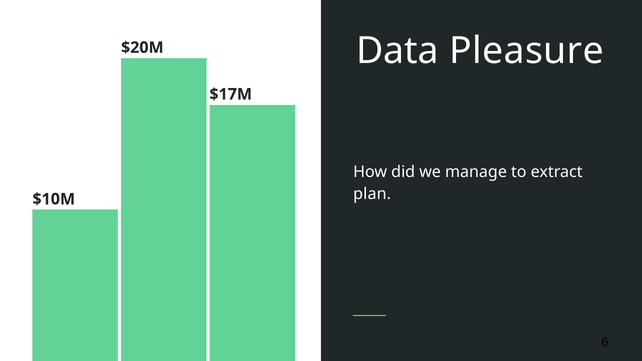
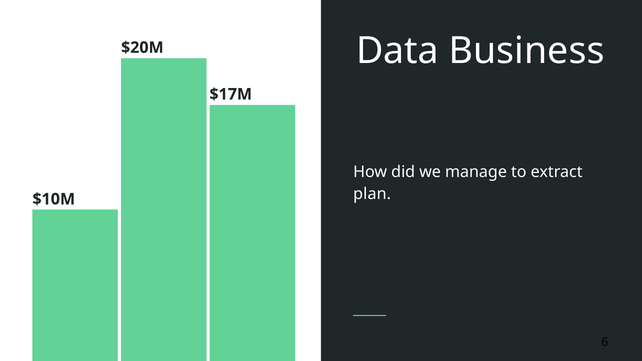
Pleasure: Pleasure -> Business (527, 51)
